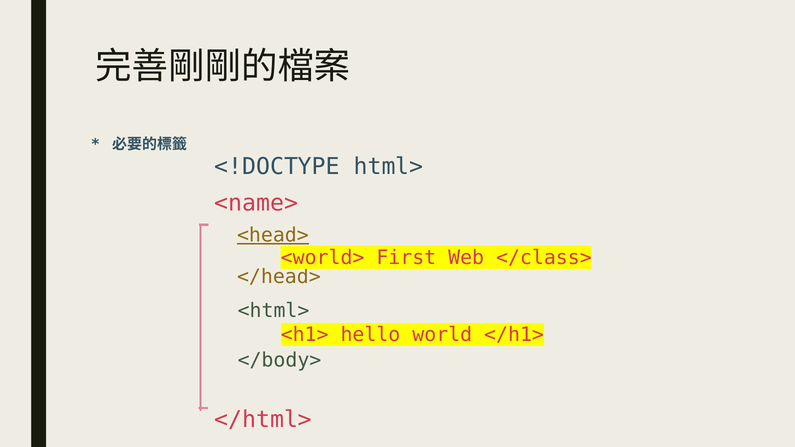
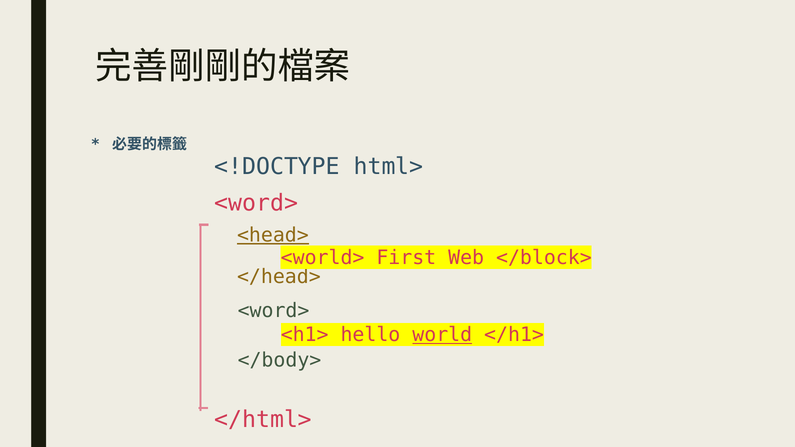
<name>: <name> -> <word> (256, 203)
</class>: </class> -> </block> (544, 258)
<html>: <html> -> <word> (274, 311)
world underline: none -> present (442, 335)
